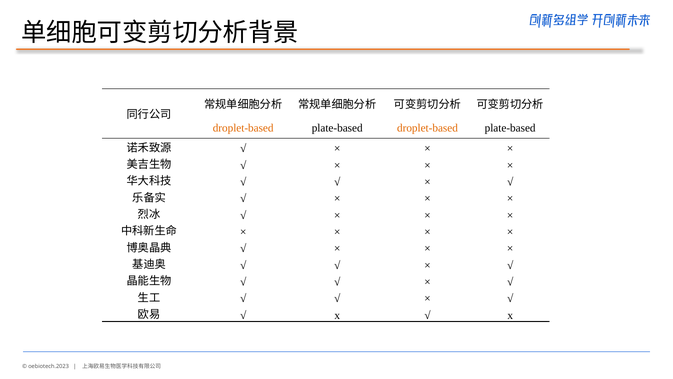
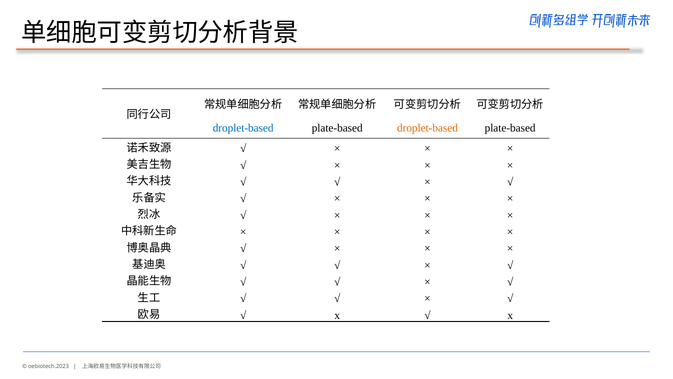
droplet-based colour: orange -> blue (243, 128)
